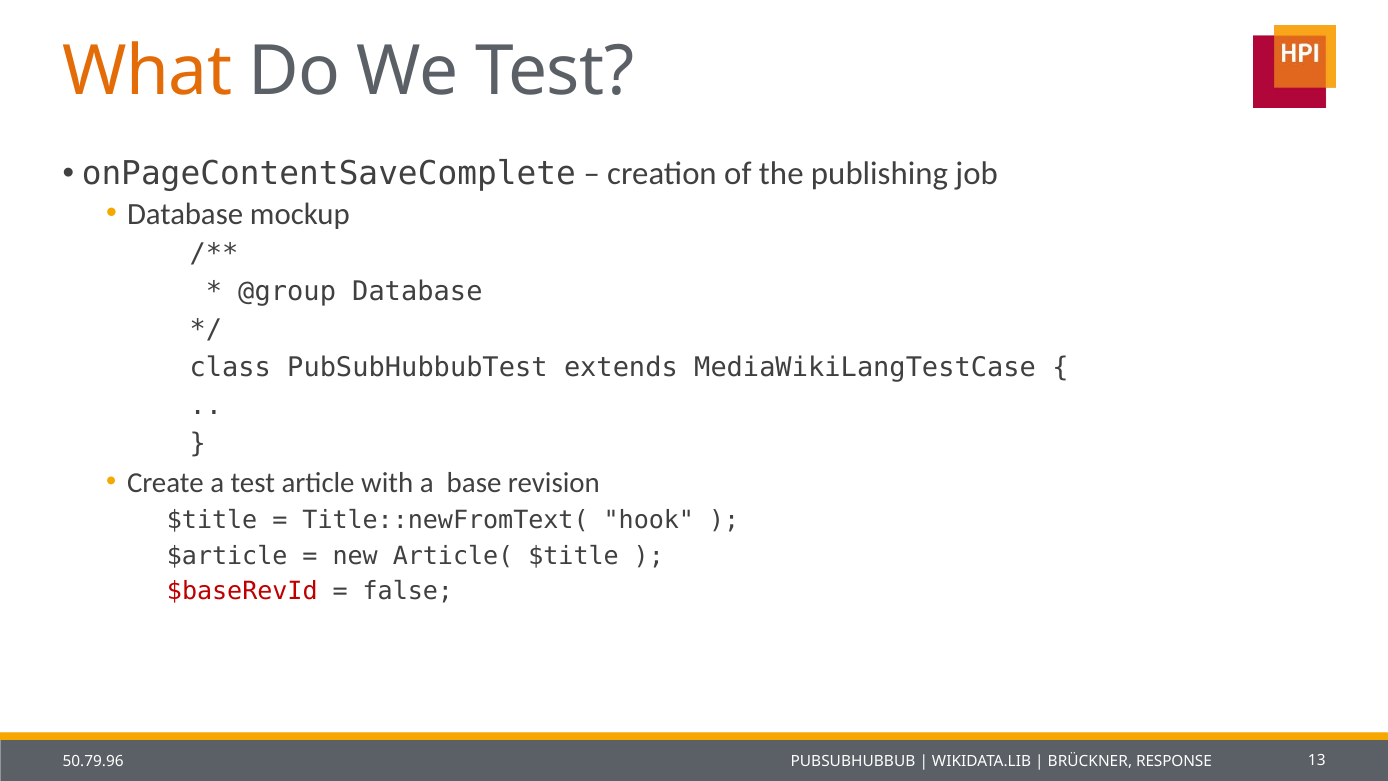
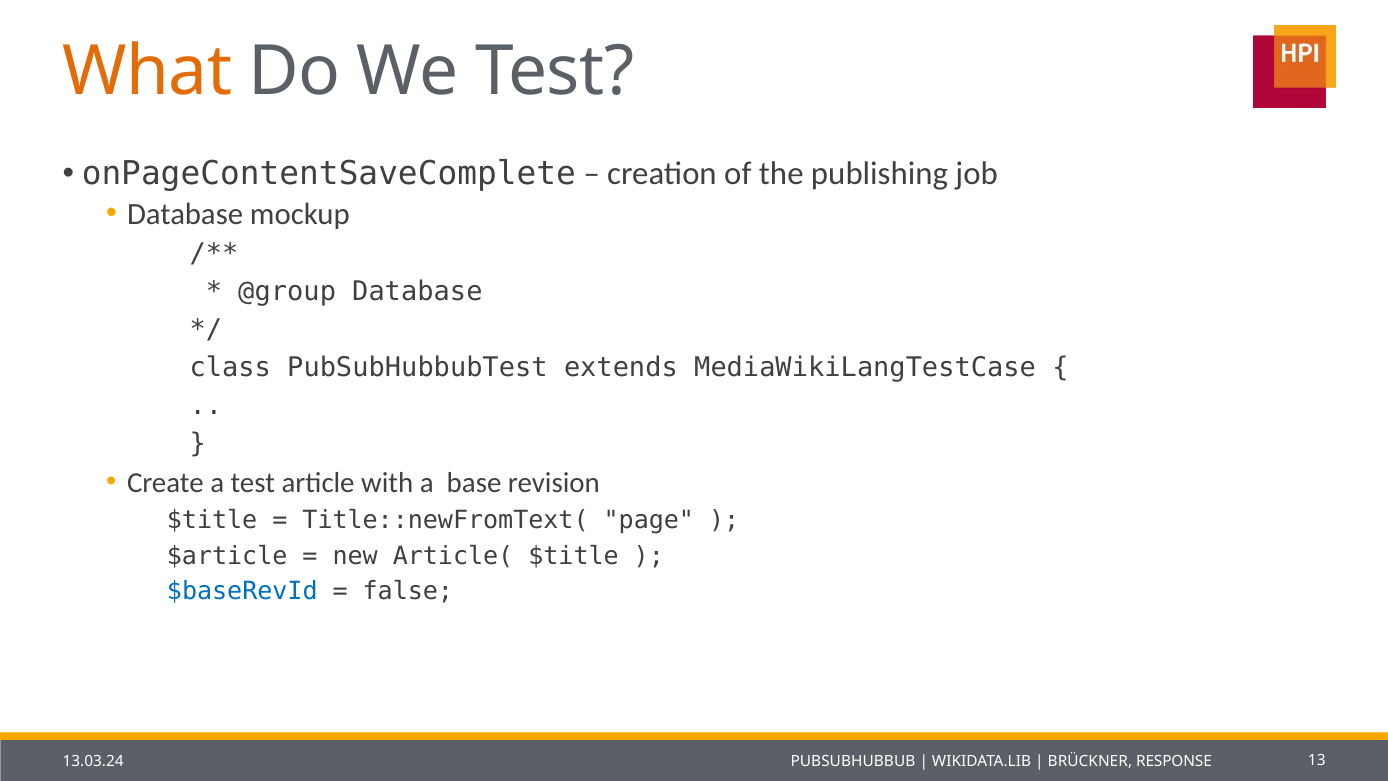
hook: hook -> page (649, 520)
$baseRevId colour: red -> blue (242, 592)
50.79.96: 50.79.96 -> 13.03.24 (93, 761)
